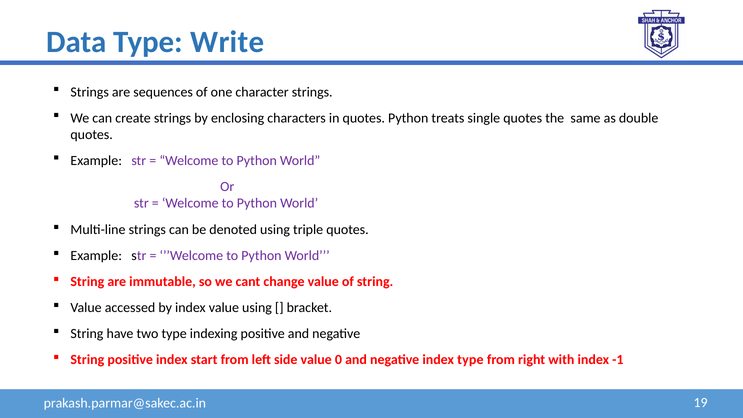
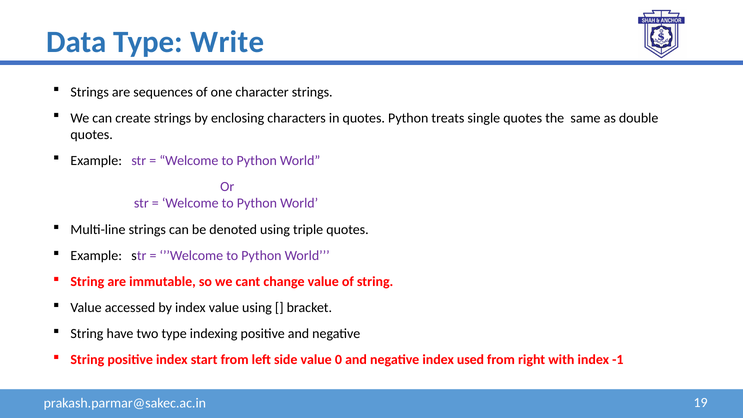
index type: type -> used (471, 360)
